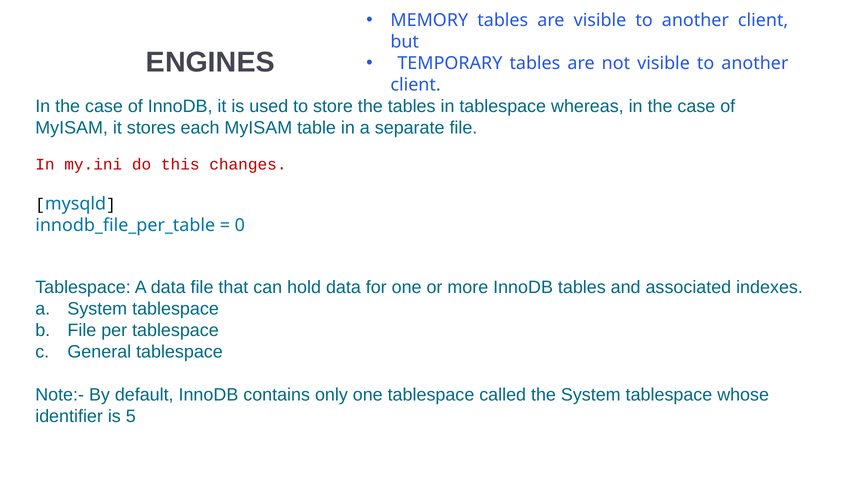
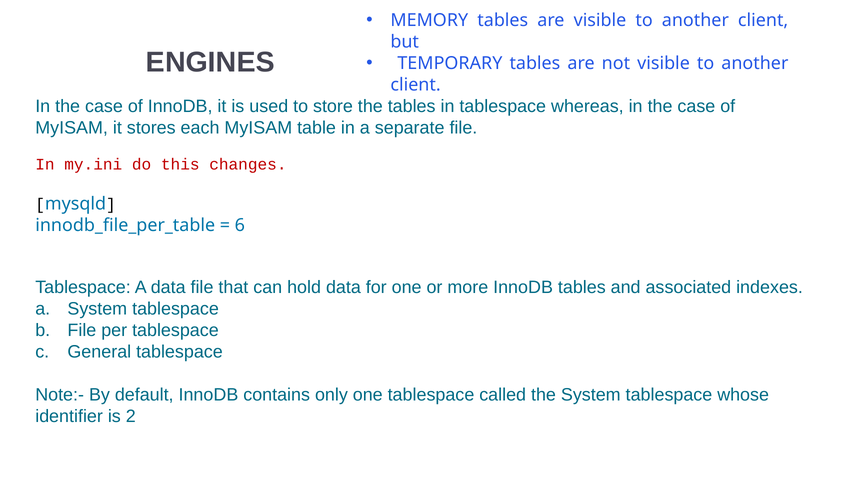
0: 0 -> 6 (240, 226)
5: 5 -> 2 (131, 416)
